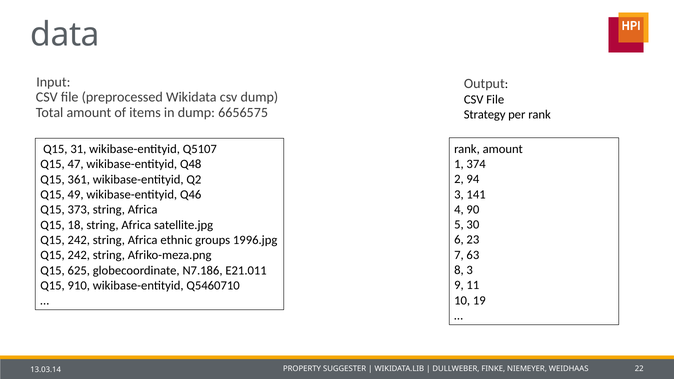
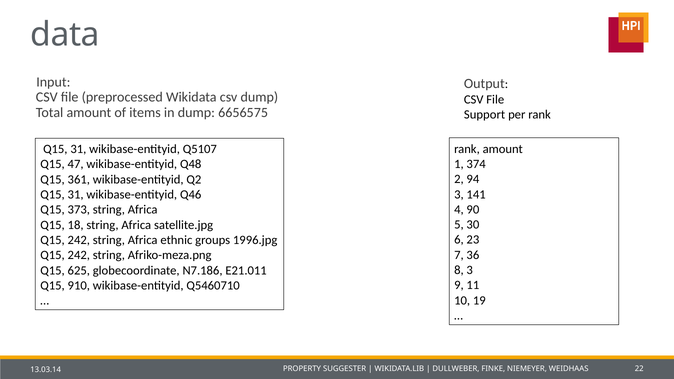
Strategy: Strategy -> Support (485, 115)
49: 49 -> 31 (76, 195)
63: 63 -> 36 (473, 255)
